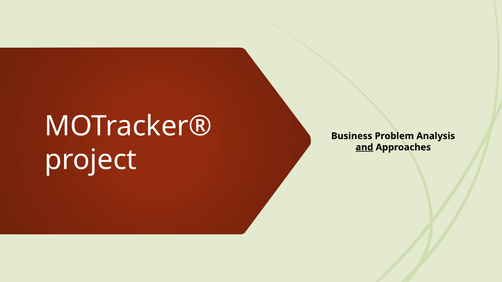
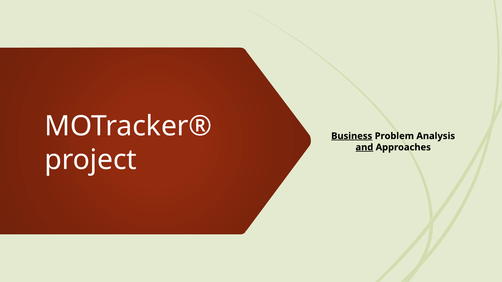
Business underline: none -> present (352, 136)
